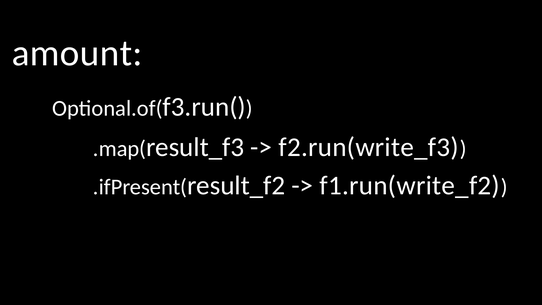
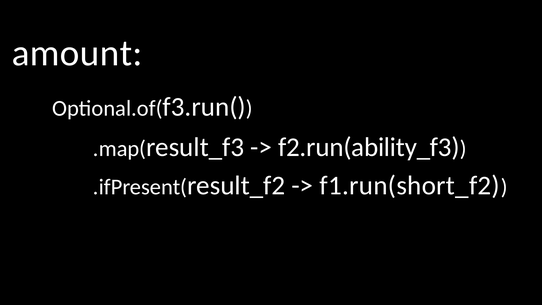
f2.run(write_f3: f2.run(write_f3 -> f2.run(ability_f3 (369, 147)
f1.run(write_f2: f1.run(write_f2 -> f1.run(short_f2 (410, 185)
